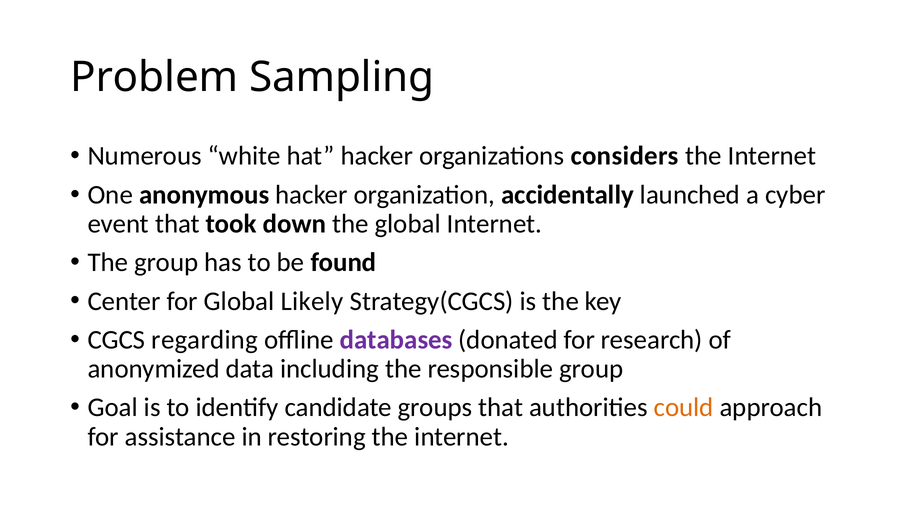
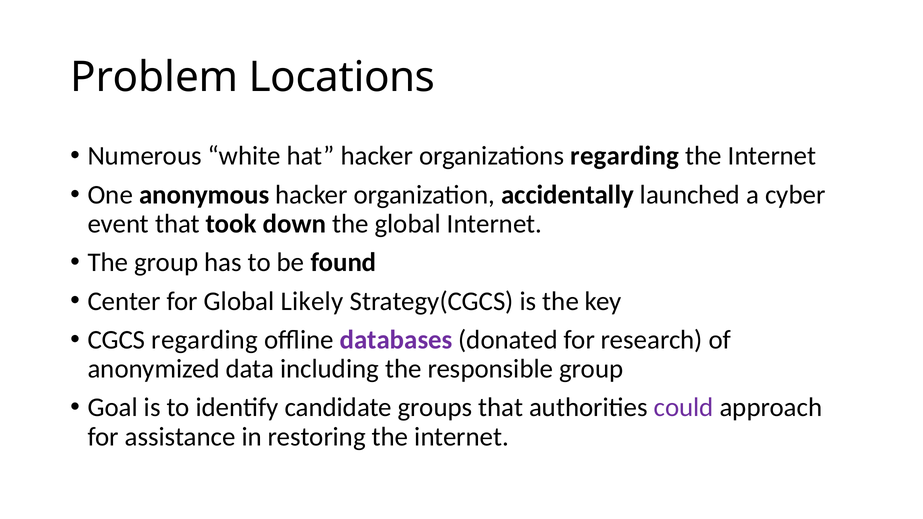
Sampling: Sampling -> Locations (342, 78)
organizations considers: considers -> regarding (625, 156)
could colour: orange -> purple (684, 408)
